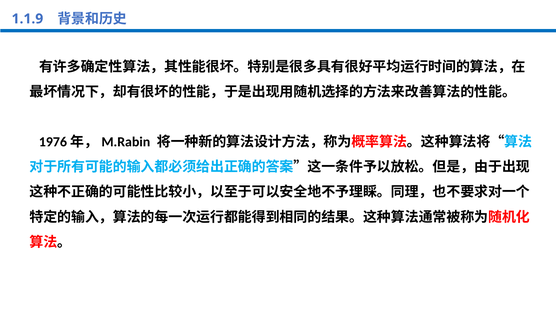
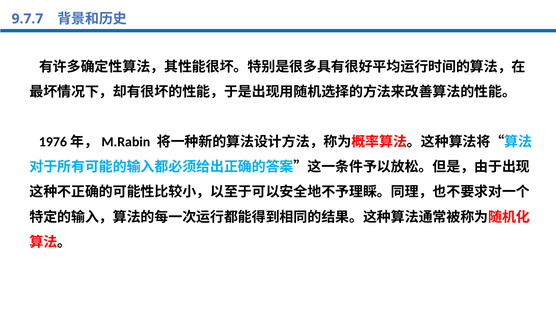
1.1.9: 1.1.9 -> 9.7.7 (27, 19)
